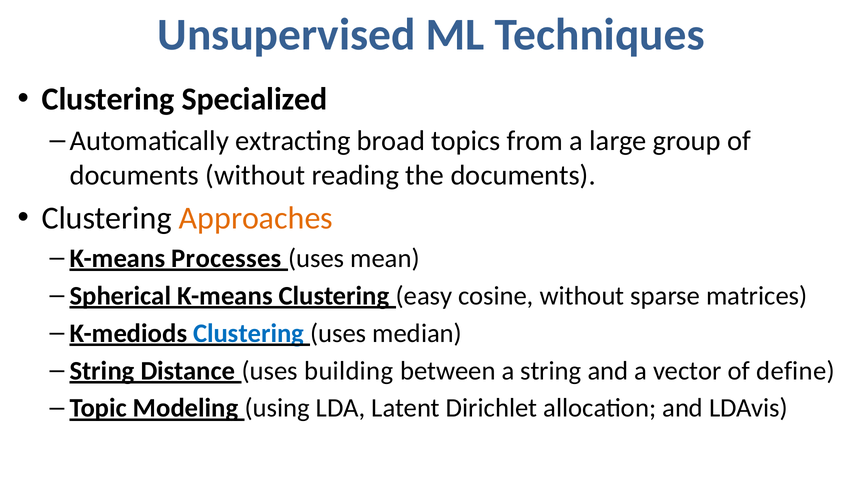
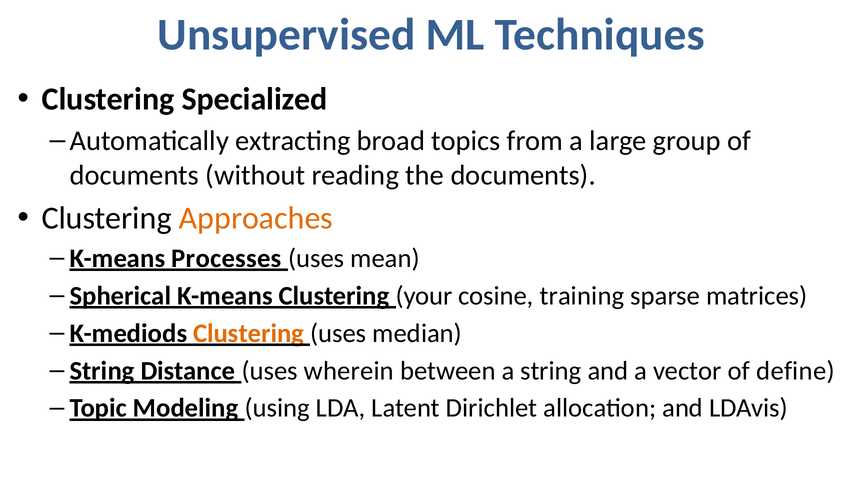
easy: easy -> your (424, 296)
cosine without: without -> training (582, 296)
Clustering colour: blue -> orange (249, 333)
building: building -> wherein (349, 371)
